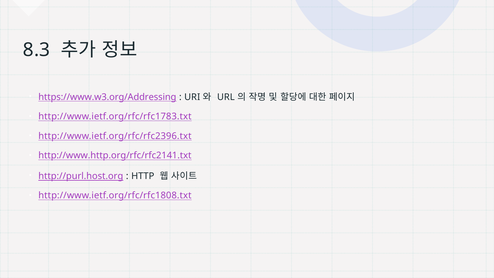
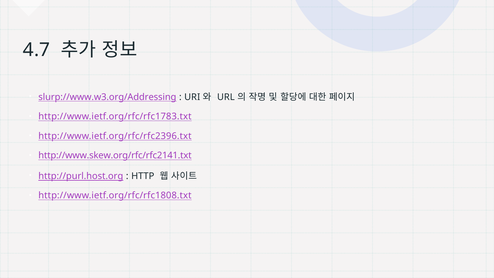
8.3: 8.3 -> 4.7 (37, 50)
https://www.w3.org/Addressing: https://www.w3.org/Addressing -> slurp://www.w3.org/Addressing (107, 97)
http://www.http.org/rfc/rfc2141.txt: http://www.http.org/rfc/rfc2141.txt -> http://www.skew.org/rfc/rfc2141.txt (115, 155)
